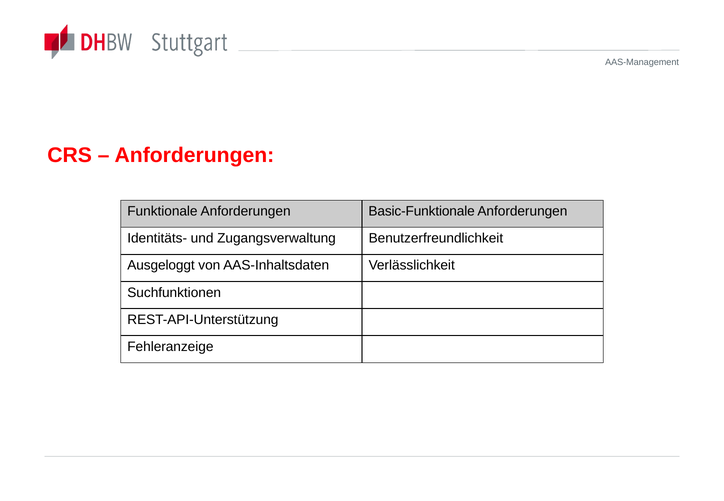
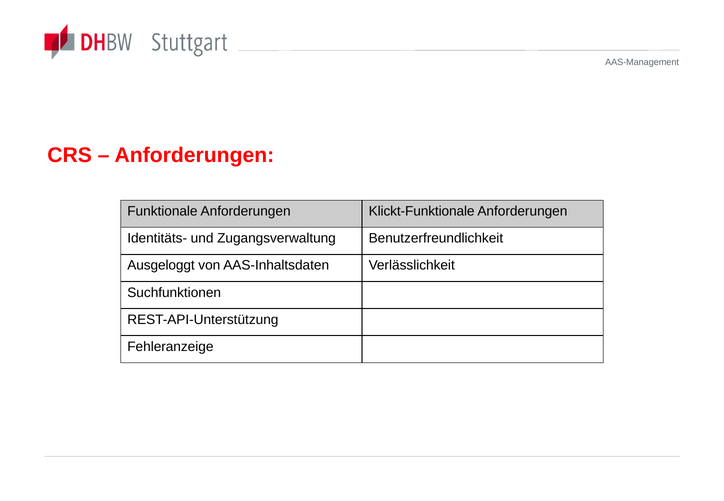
Basic-Funktionale: Basic-Funktionale -> Klickt-Funktionale (422, 211)
